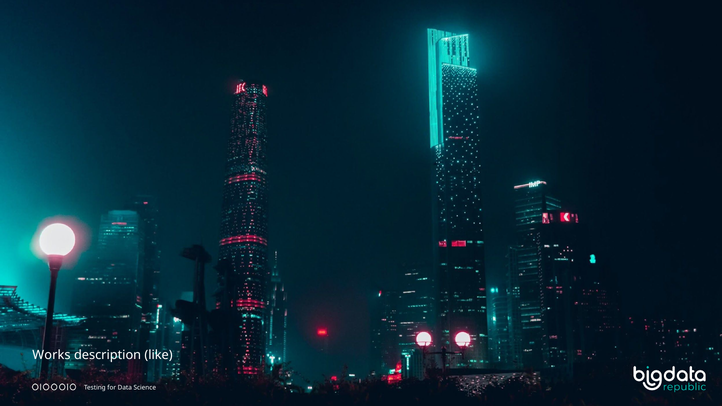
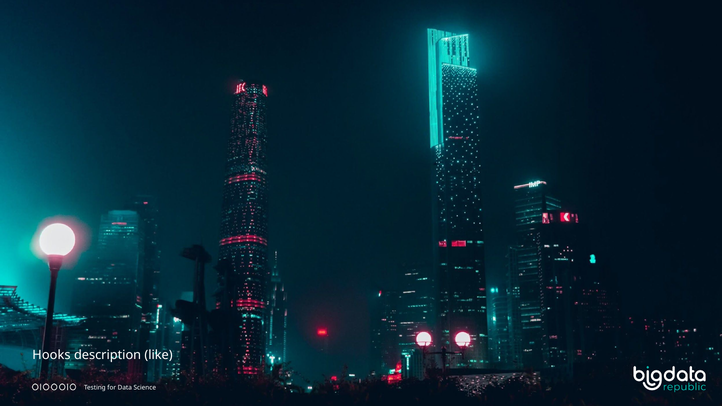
Works: Works -> Hooks (51, 355)
